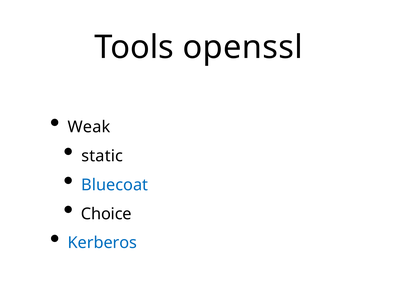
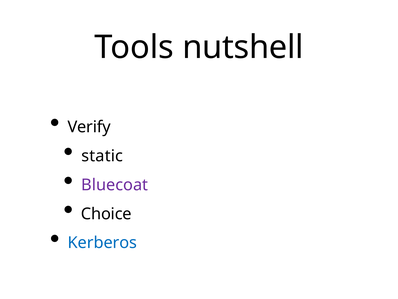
openssl: openssl -> nutshell (243, 47)
Weak: Weak -> Verify (89, 127)
Bluecoat colour: blue -> purple (115, 185)
